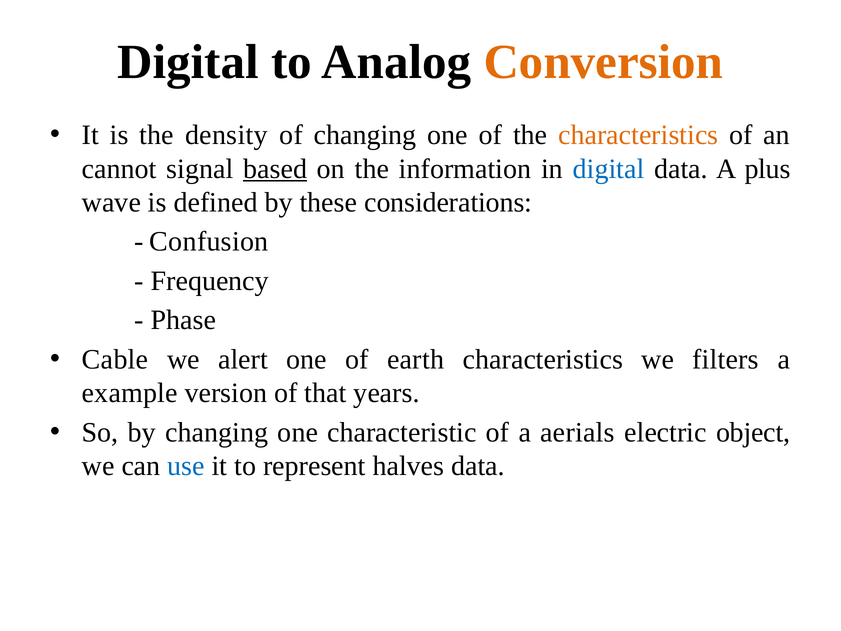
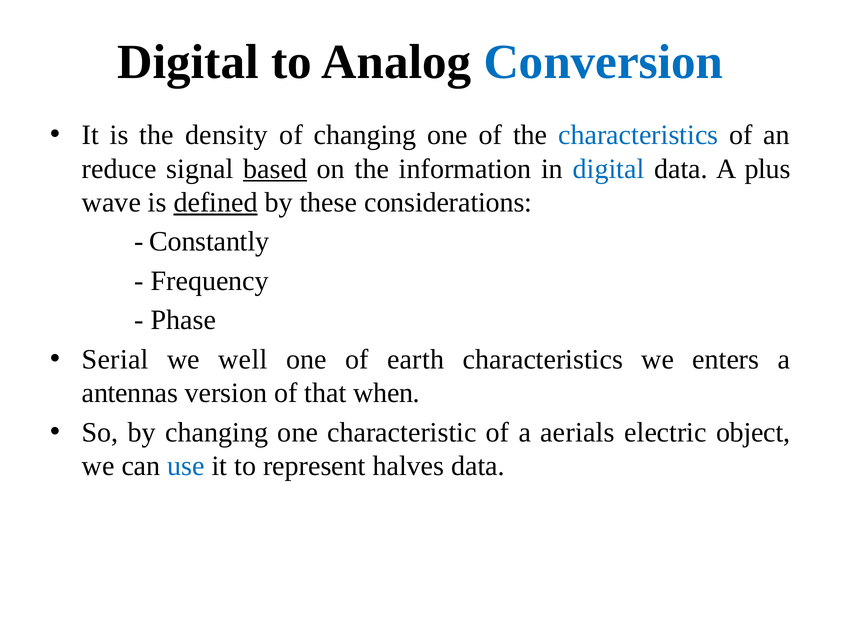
Conversion colour: orange -> blue (603, 62)
characteristics colour: orange -> blue (638, 135)
cannot: cannot -> reduce (119, 169)
defined underline: none -> present (216, 202)
Confusion: Confusion -> Constantly (209, 242)
Cable: Cable -> Serial (115, 359)
alert: alert -> well (243, 359)
filters: filters -> enters (726, 359)
example: example -> antennas (130, 393)
years: years -> when (387, 393)
